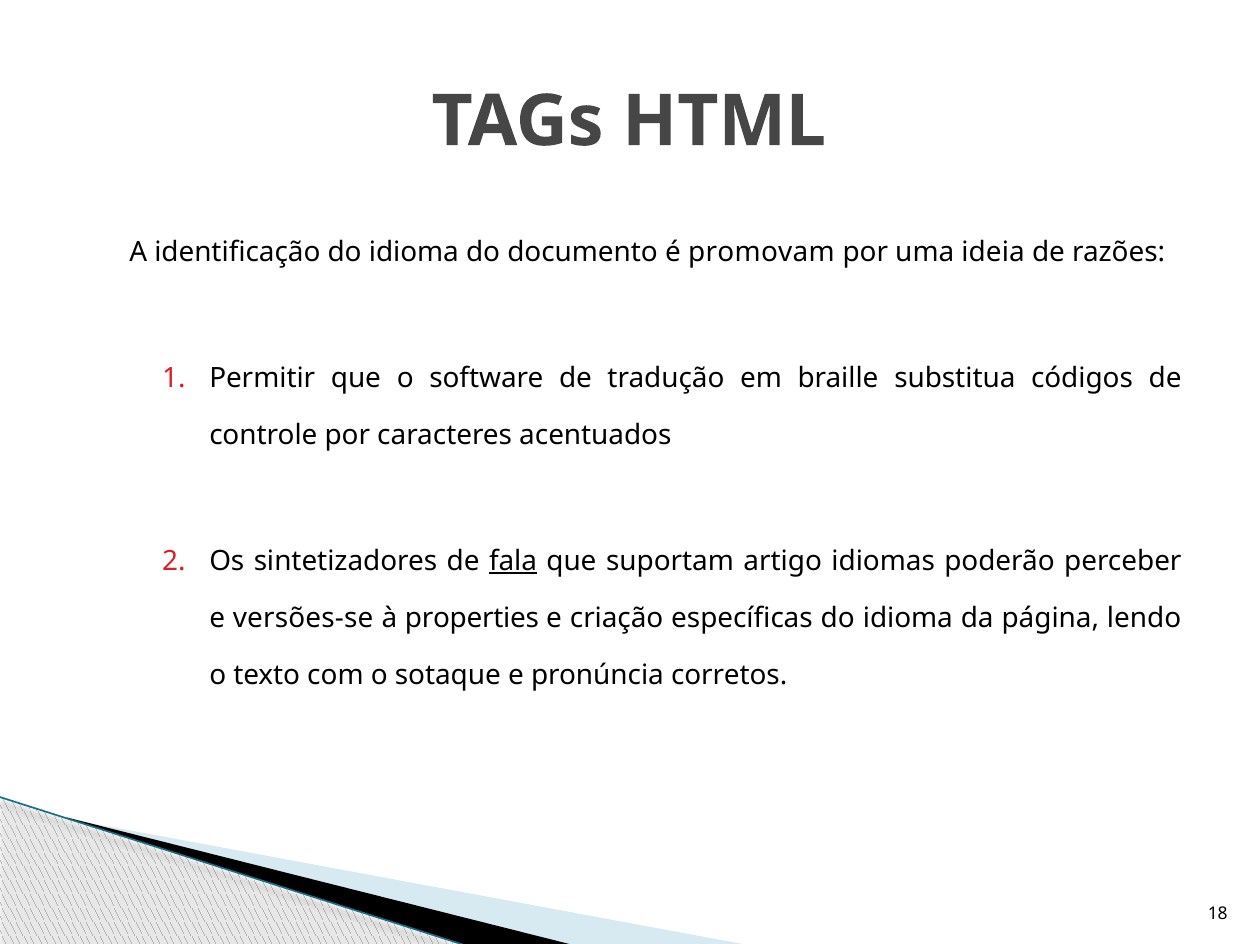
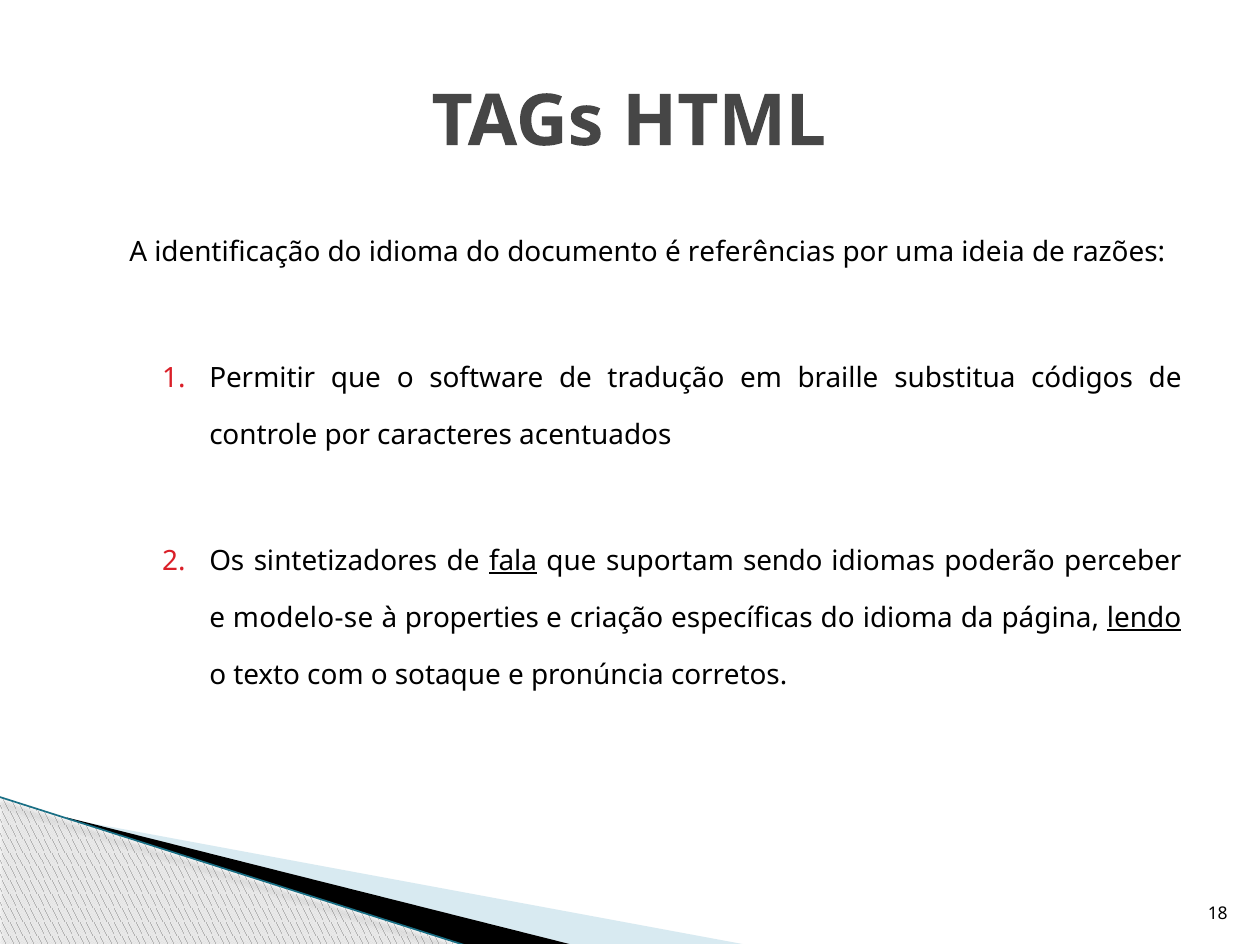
promovam: promovam -> referências (762, 252)
artigo: artigo -> sendo (783, 561)
versões-se: versões-se -> modelo-se (303, 618)
lendo underline: none -> present (1144, 618)
